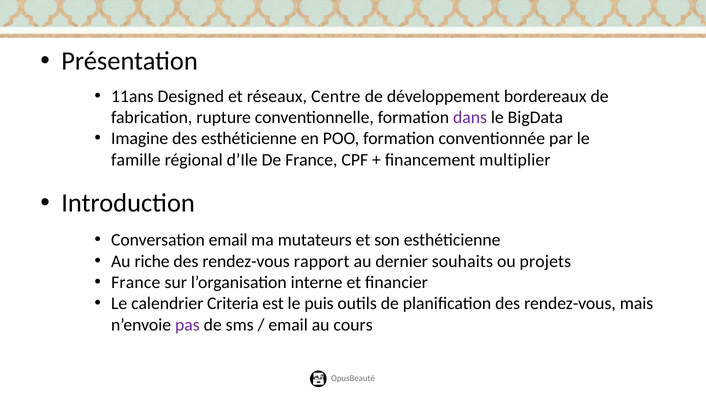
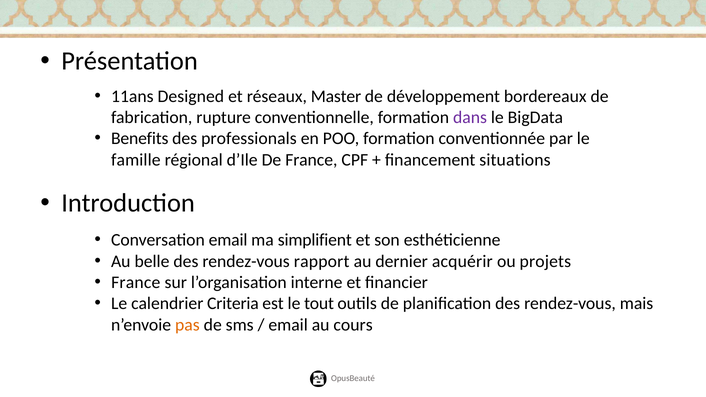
Centre: Centre -> Master (336, 96)
Imagine: Imagine -> Benefits (140, 139)
des esthéticienne: esthéticienne -> professionals (249, 139)
multiplier: multiplier -> situations (515, 160)
mutateurs: mutateurs -> simplifient (315, 240)
riche: riche -> belle (152, 261)
souhaits: souhaits -> acquérir (462, 261)
puis: puis -> tout (319, 304)
pas colour: purple -> orange (187, 325)
